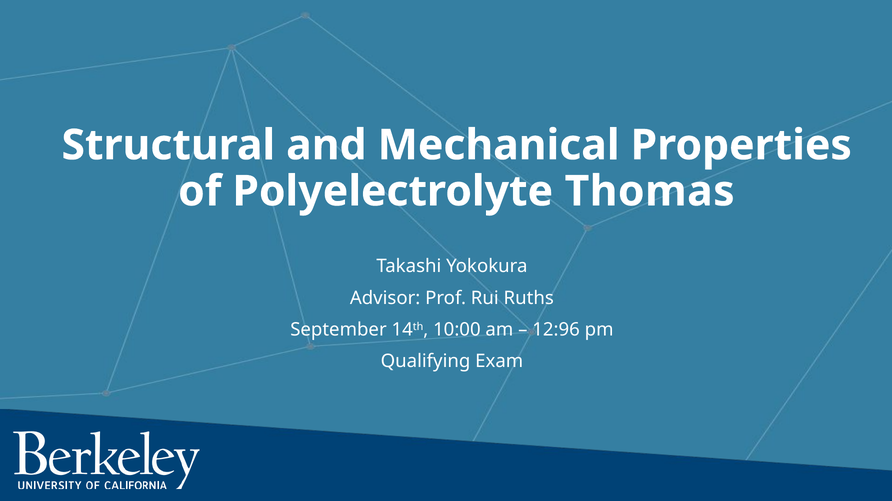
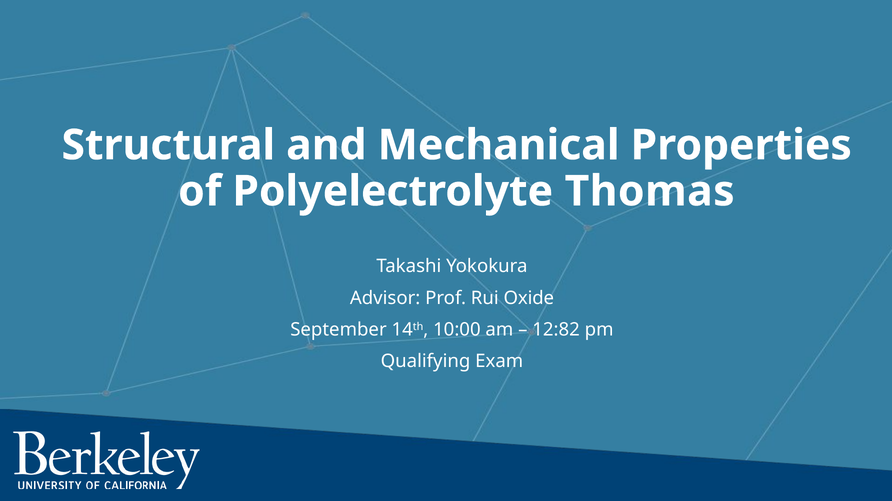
Ruths: Ruths -> Oxide (529, 298)
12:96: 12:96 -> 12:82 (556, 330)
